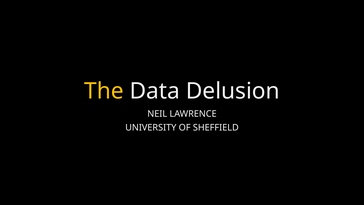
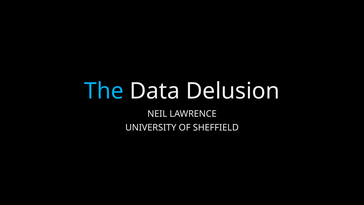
The colour: yellow -> light blue (104, 91)
